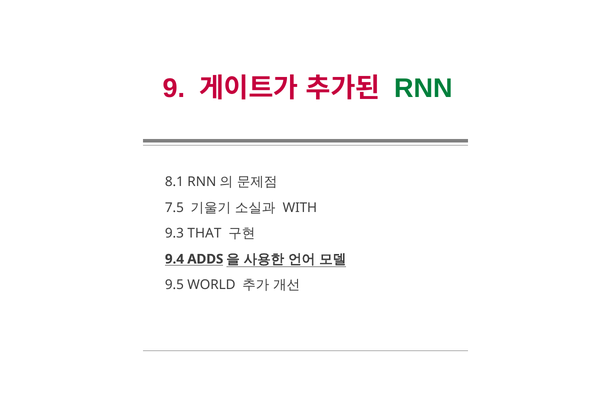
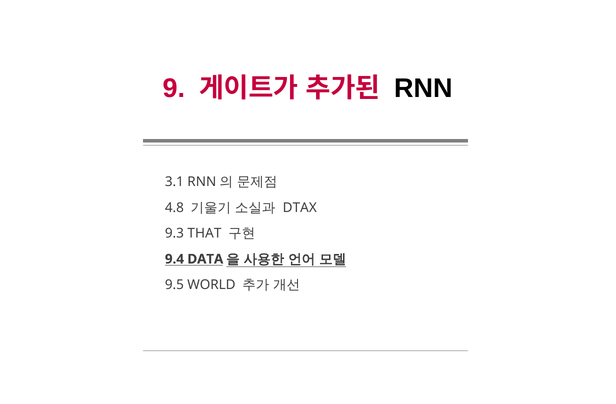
RNN colour: green -> black (423, 89)
8.1: 8.1 -> 3.1 (174, 182)
7.5: 7.5 -> 4.8 (174, 208)
WITH: WITH -> DTAX (300, 208)
ADDS: ADDS -> DATA (205, 259)
